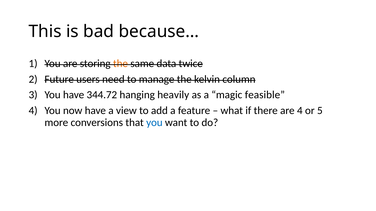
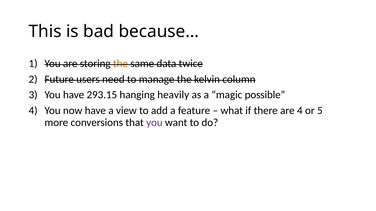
344.72: 344.72 -> 293.15 (102, 95)
feasible: feasible -> possible (265, 95)
you colour: blue -> purple (154, 123)
